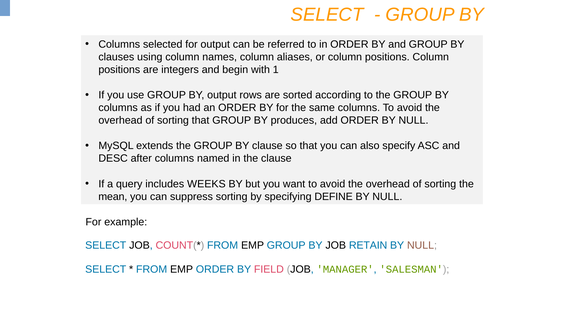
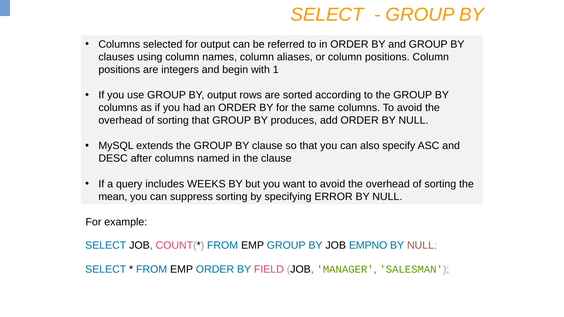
DEFINE: DEFINE -> ERROR (334, 197)
RETAIN: RETAIN -> EMPNO (368, 246)
